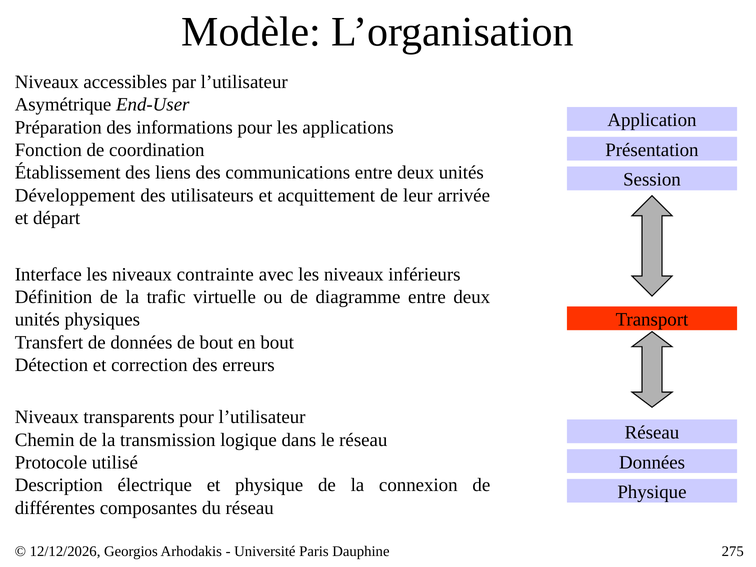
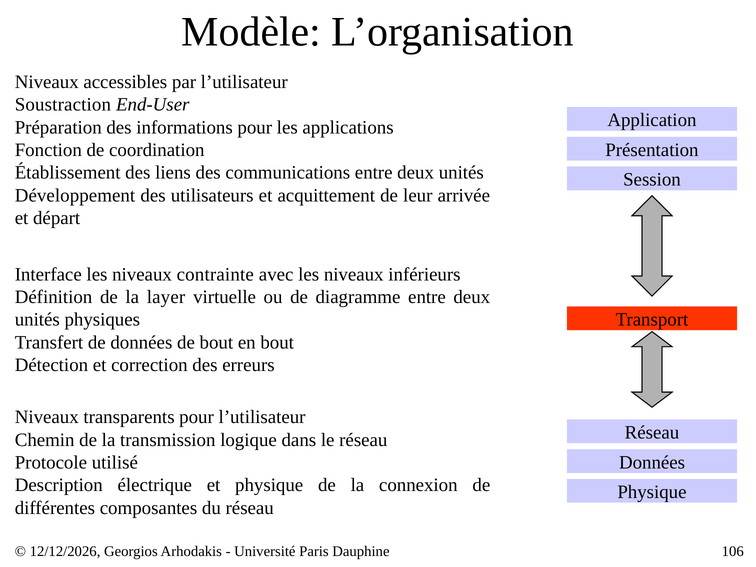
Asymétrique: Asymétrique -> Soustraction (63, 105)
trafic: trafic -> layer (166, 297)
275: 275 -> 106 (733, 551)
